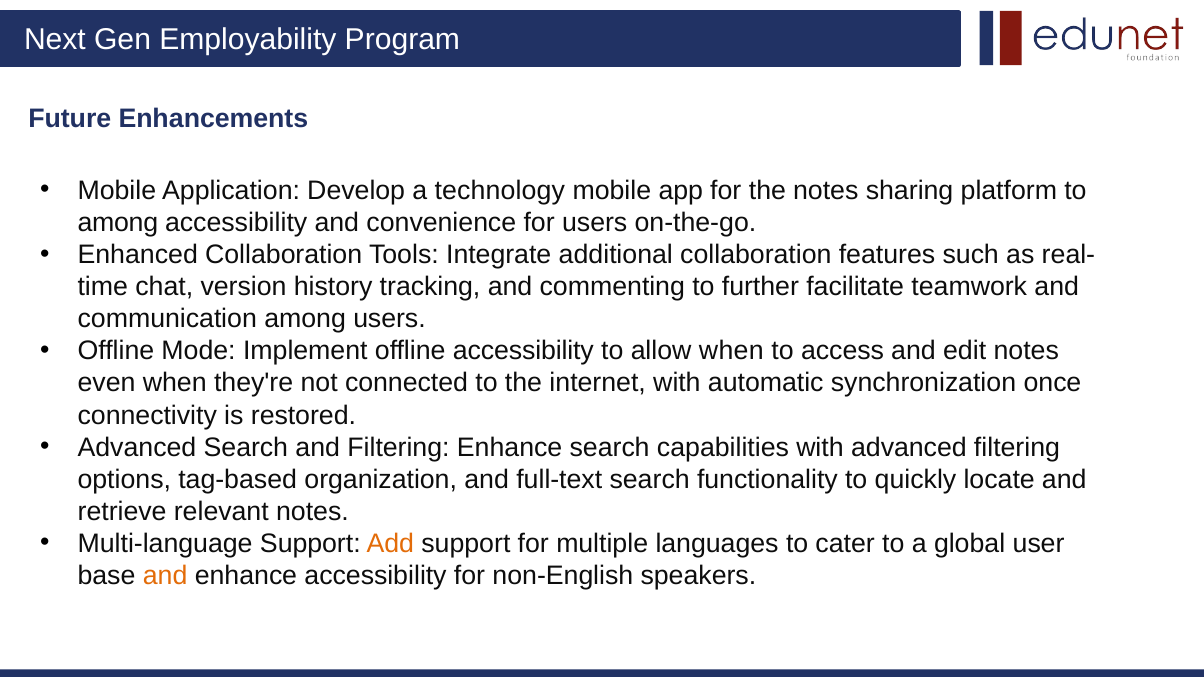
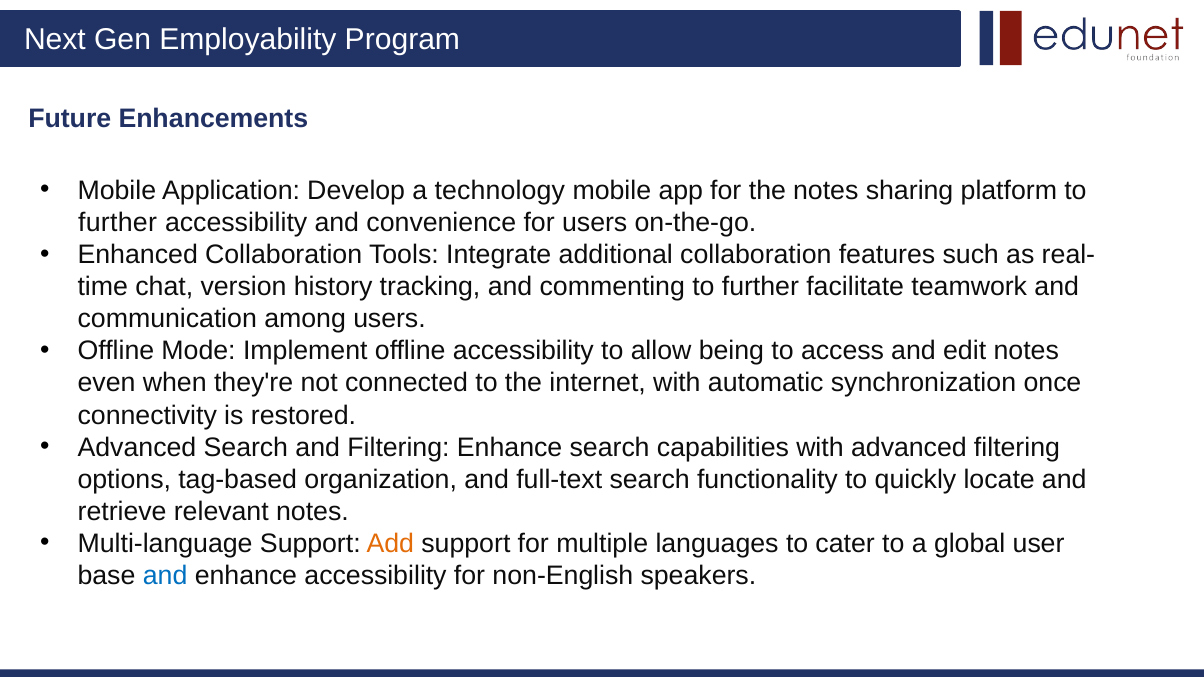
among: among -> further (118, 223)
allow when: when -> being (731, 351)
and colour: orange -> blue (165, 576)
